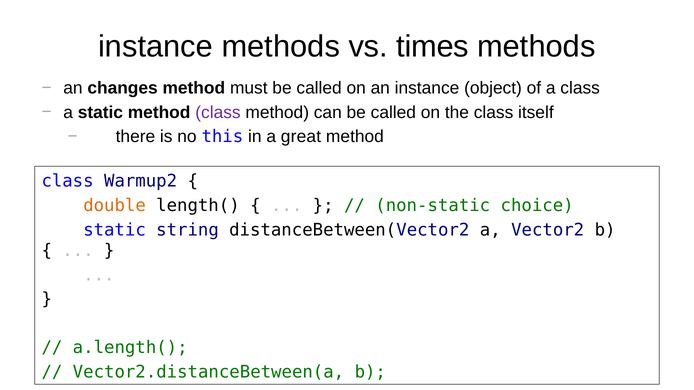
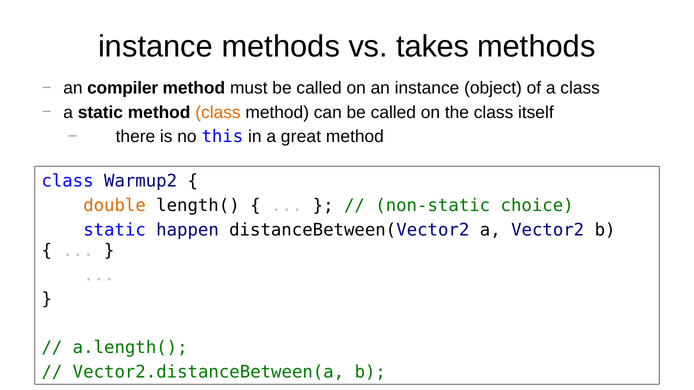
times: times -> takes (433, 47)
changes: changes -> compiler (123, 88)
class colour: purple -> orange (218, 113)
string: string -> happen (188, 230)
